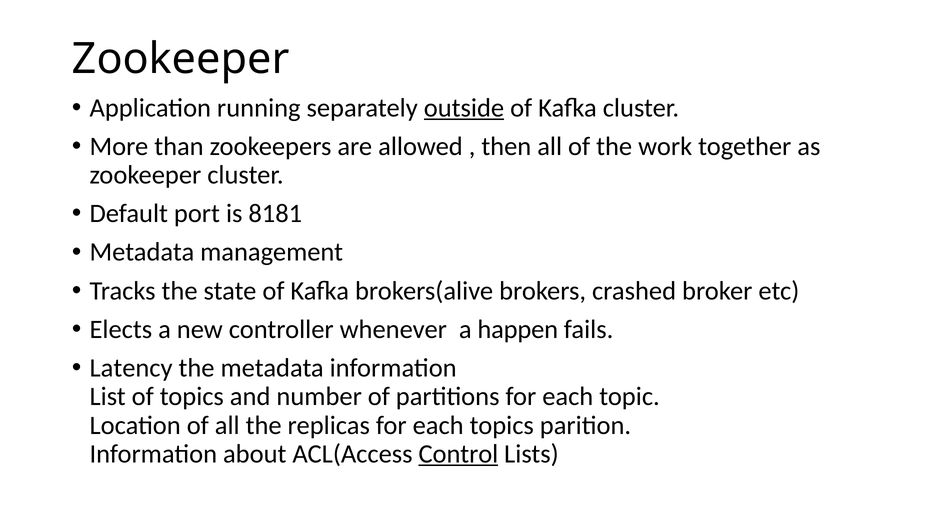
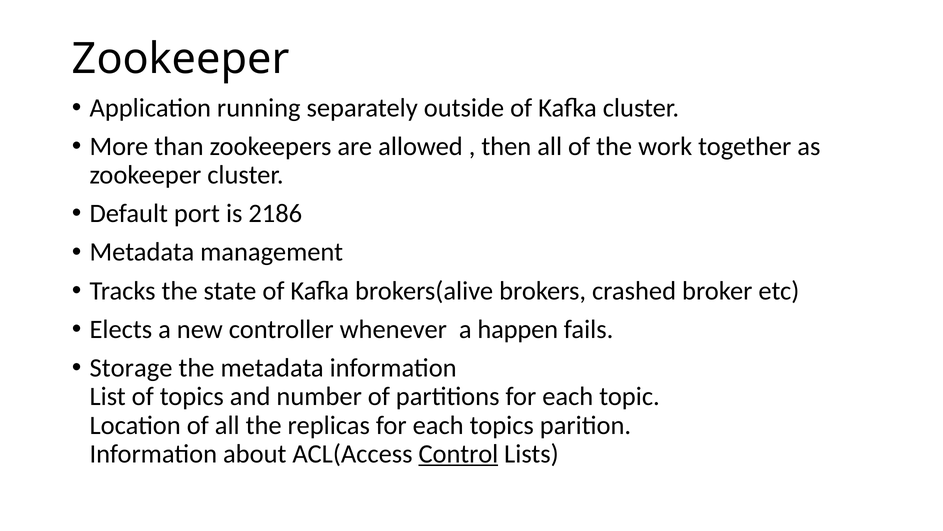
outside underline: present -> none (464, 108)
8181: 8181 -> 2186 (275, 213)
Latency: Latency -> Storage (131, 367)
